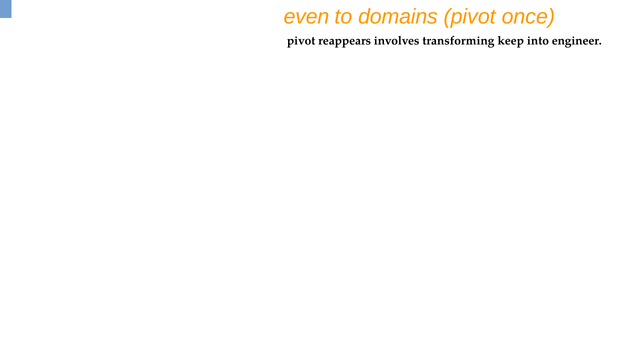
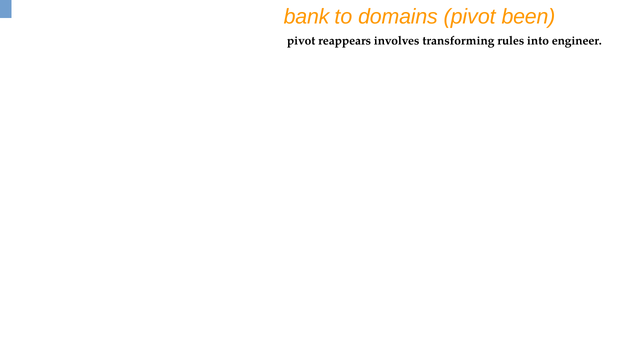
even: even -> bank (307, 17)
once: once -> been (528, 17)
keep: keep -> rules (511, 41)
